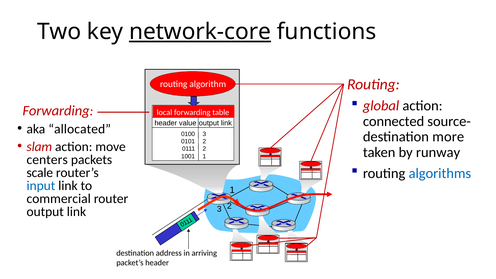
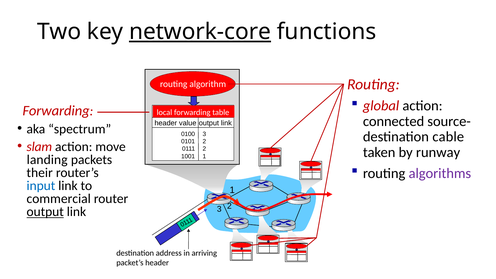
allocated: allocated -> spectrum (80, 129)
more: more -> cable (448, 137)
centers: centers -> landing (47, 160)
algorithms colour: blue -> purple (440, 173)
scale: scale -> their (40, 173)
output underline: none -> present (45, 212)
